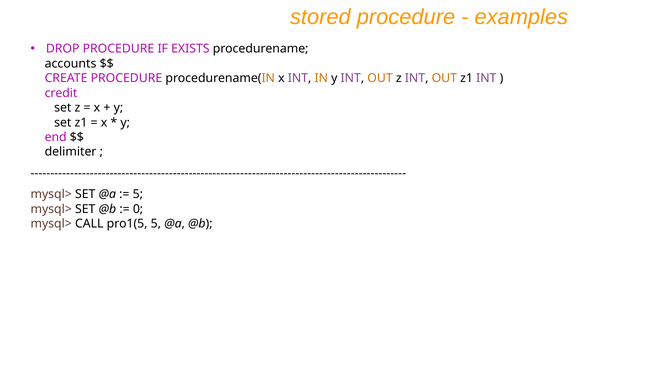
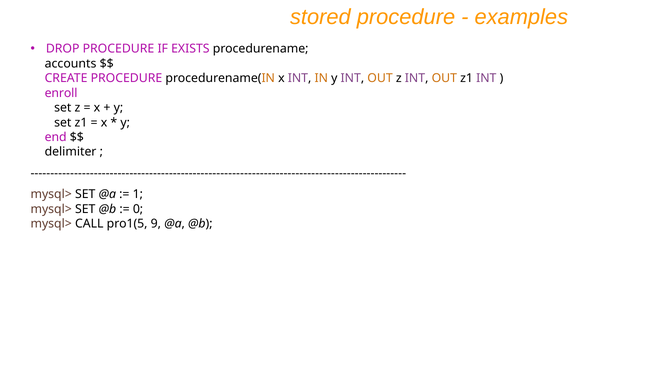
credit: credit -> enroll (61, 93)
5: 5 -> 1 (138, 195)
pro1(5 5: 5 -> 9 (156, 224)
